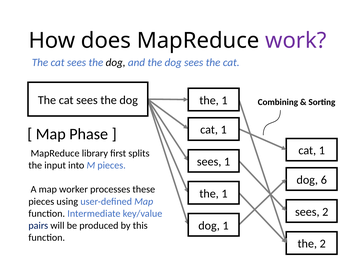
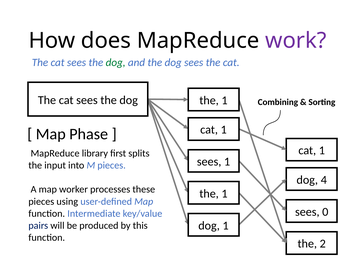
dog colour: black -> green (116, 63)
6: 6 -> 4 (324, 180)
sees 2: 2 -> 0 (325, 212)
